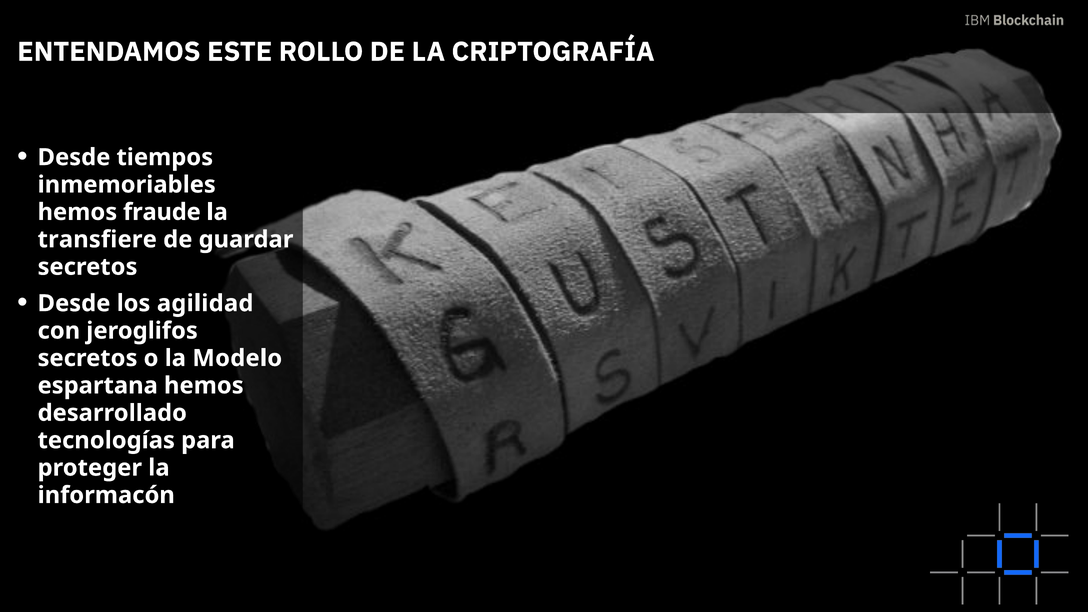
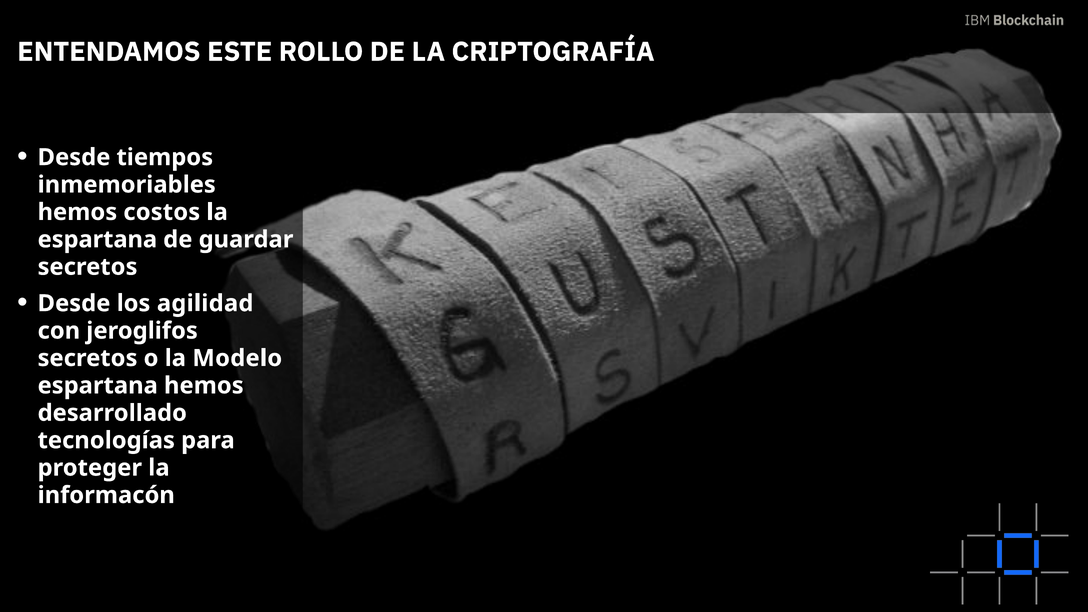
fraude: fraude -> costos (162, 212)
transfiere: transfiere -> espartana (97, 240)
